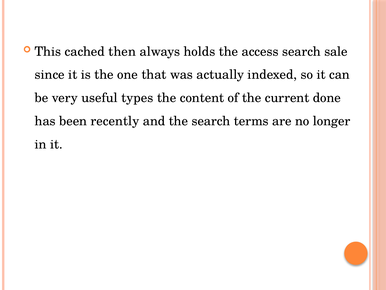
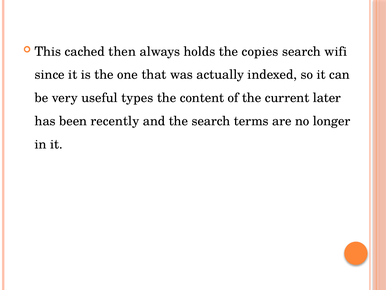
access: access -> copies (260, 51)
sale: sale -> wifi (336, 51)
done: done -> later (327, 98)
